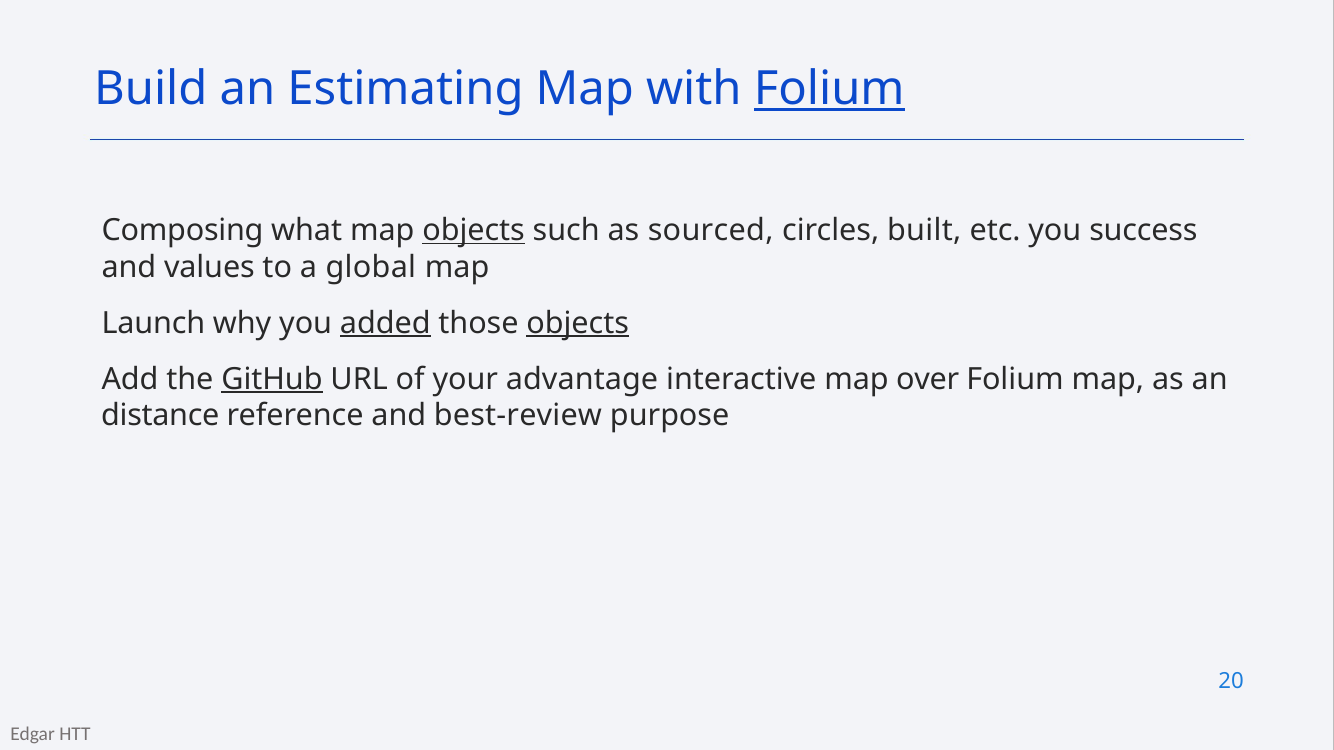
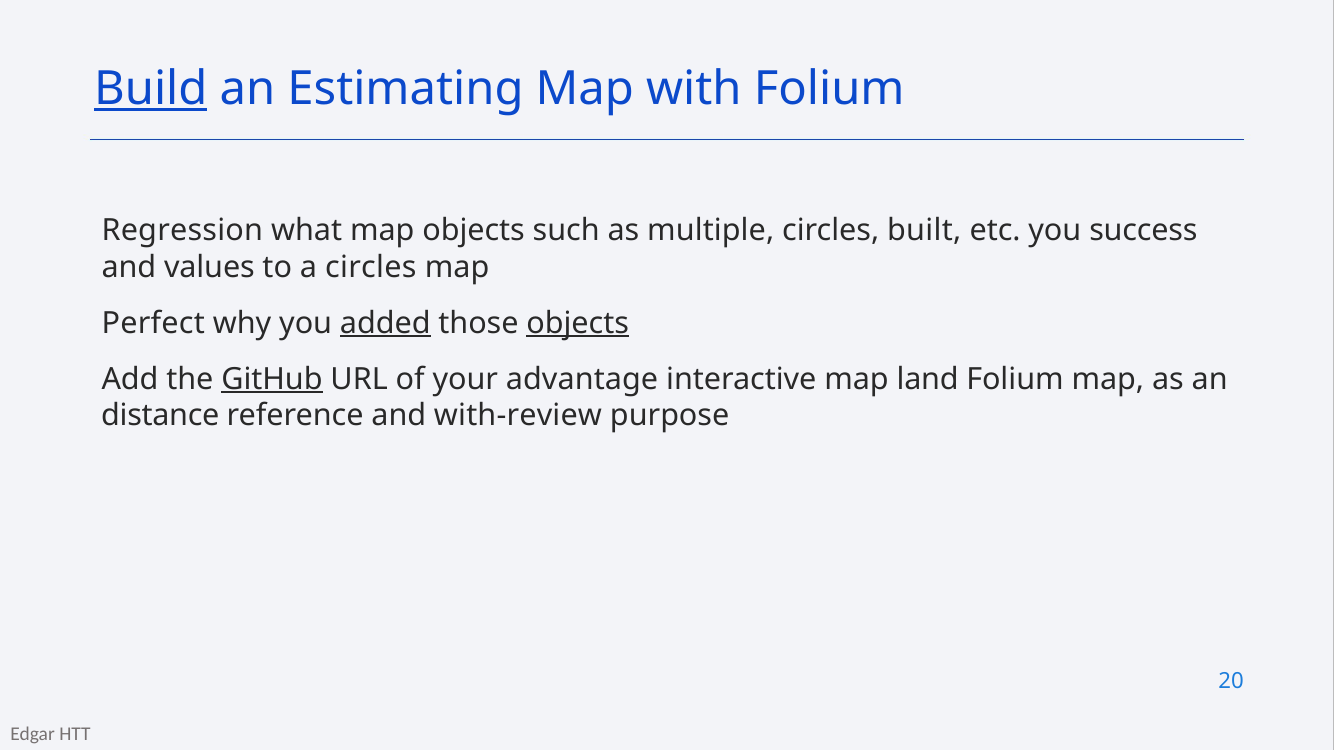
Build underline: none -> present (151, 89)
Folium underline: present -> none (829, 89)
Composing: Composing -> Regression (182, 231)
objects underline: present -> none (474, 231)
sourced: sourced -> multiple (711, 231)
a global: global -> circles (371, 267)
Launch: Launch -> Perfect (153, 323)
over: over -> land (928, 379)
best-review: best-review -> with-review (518, 416)
